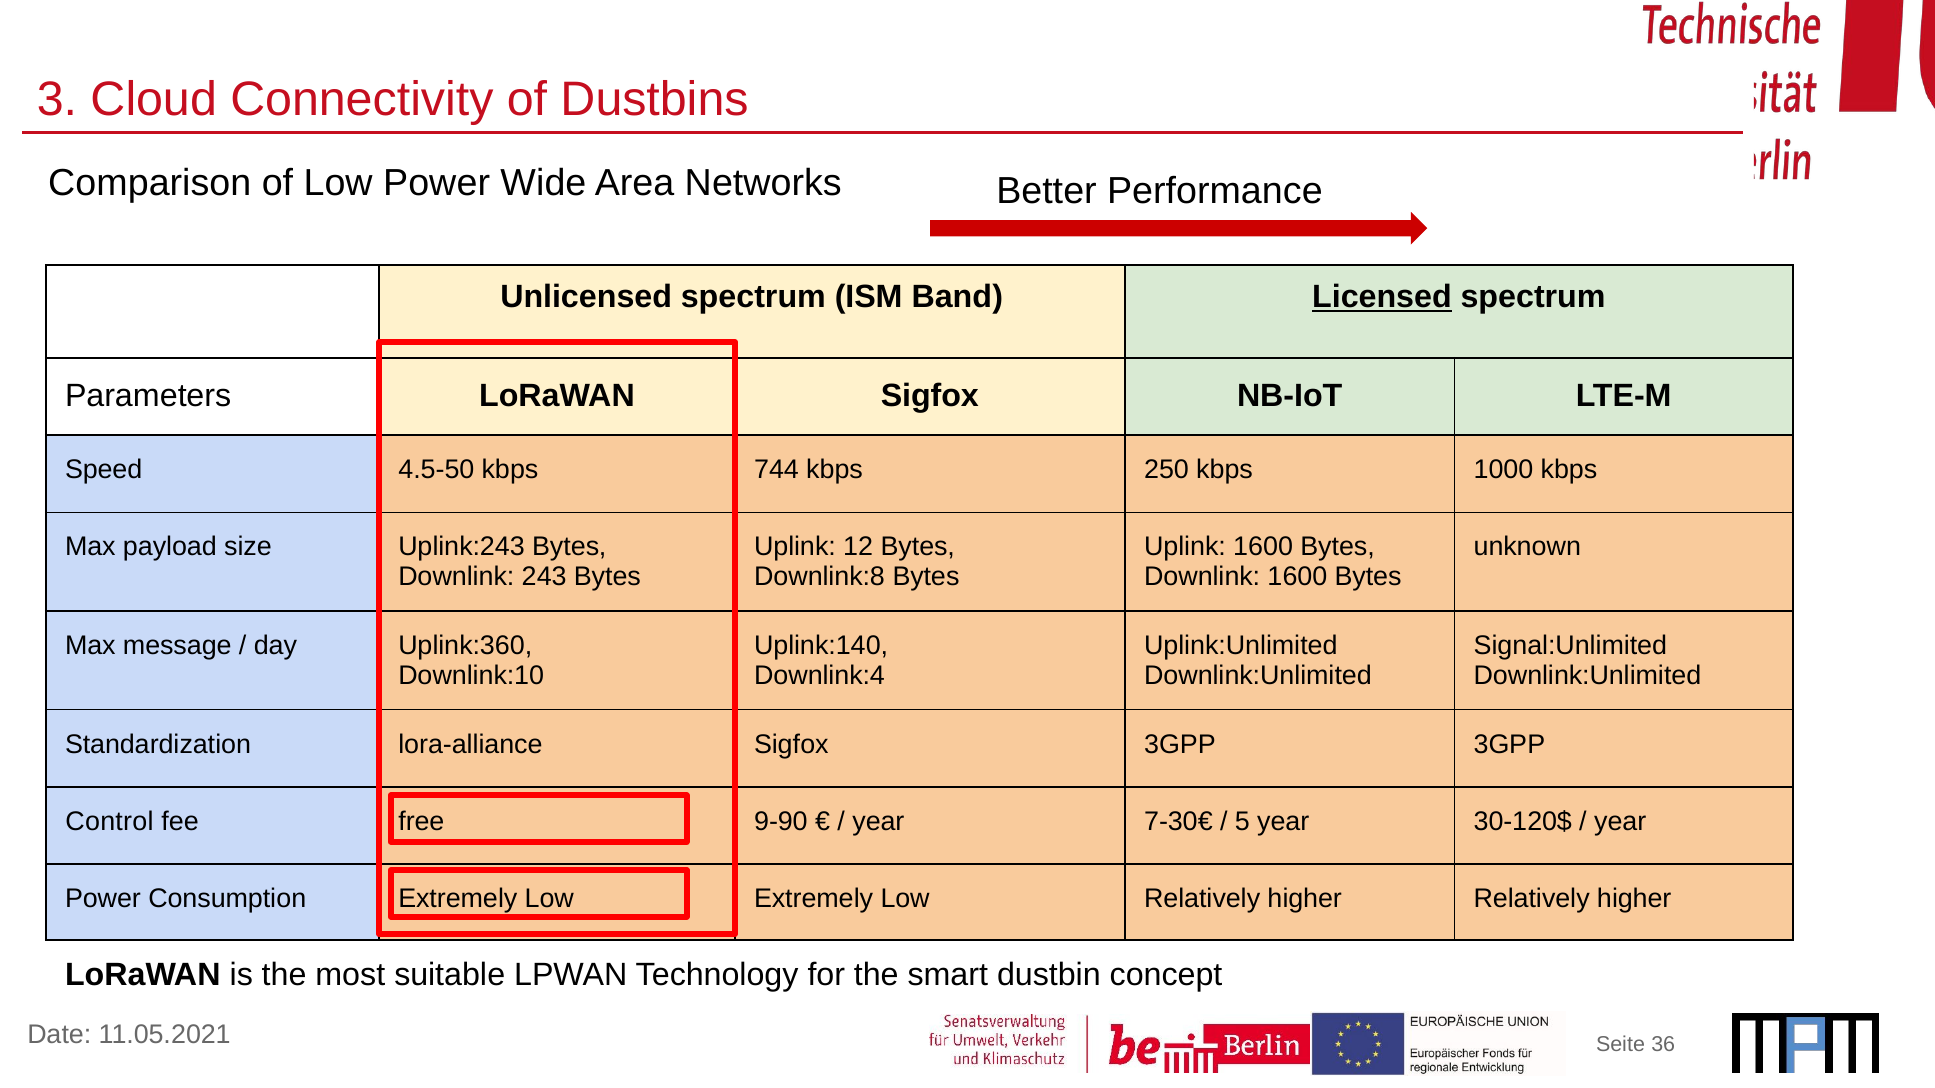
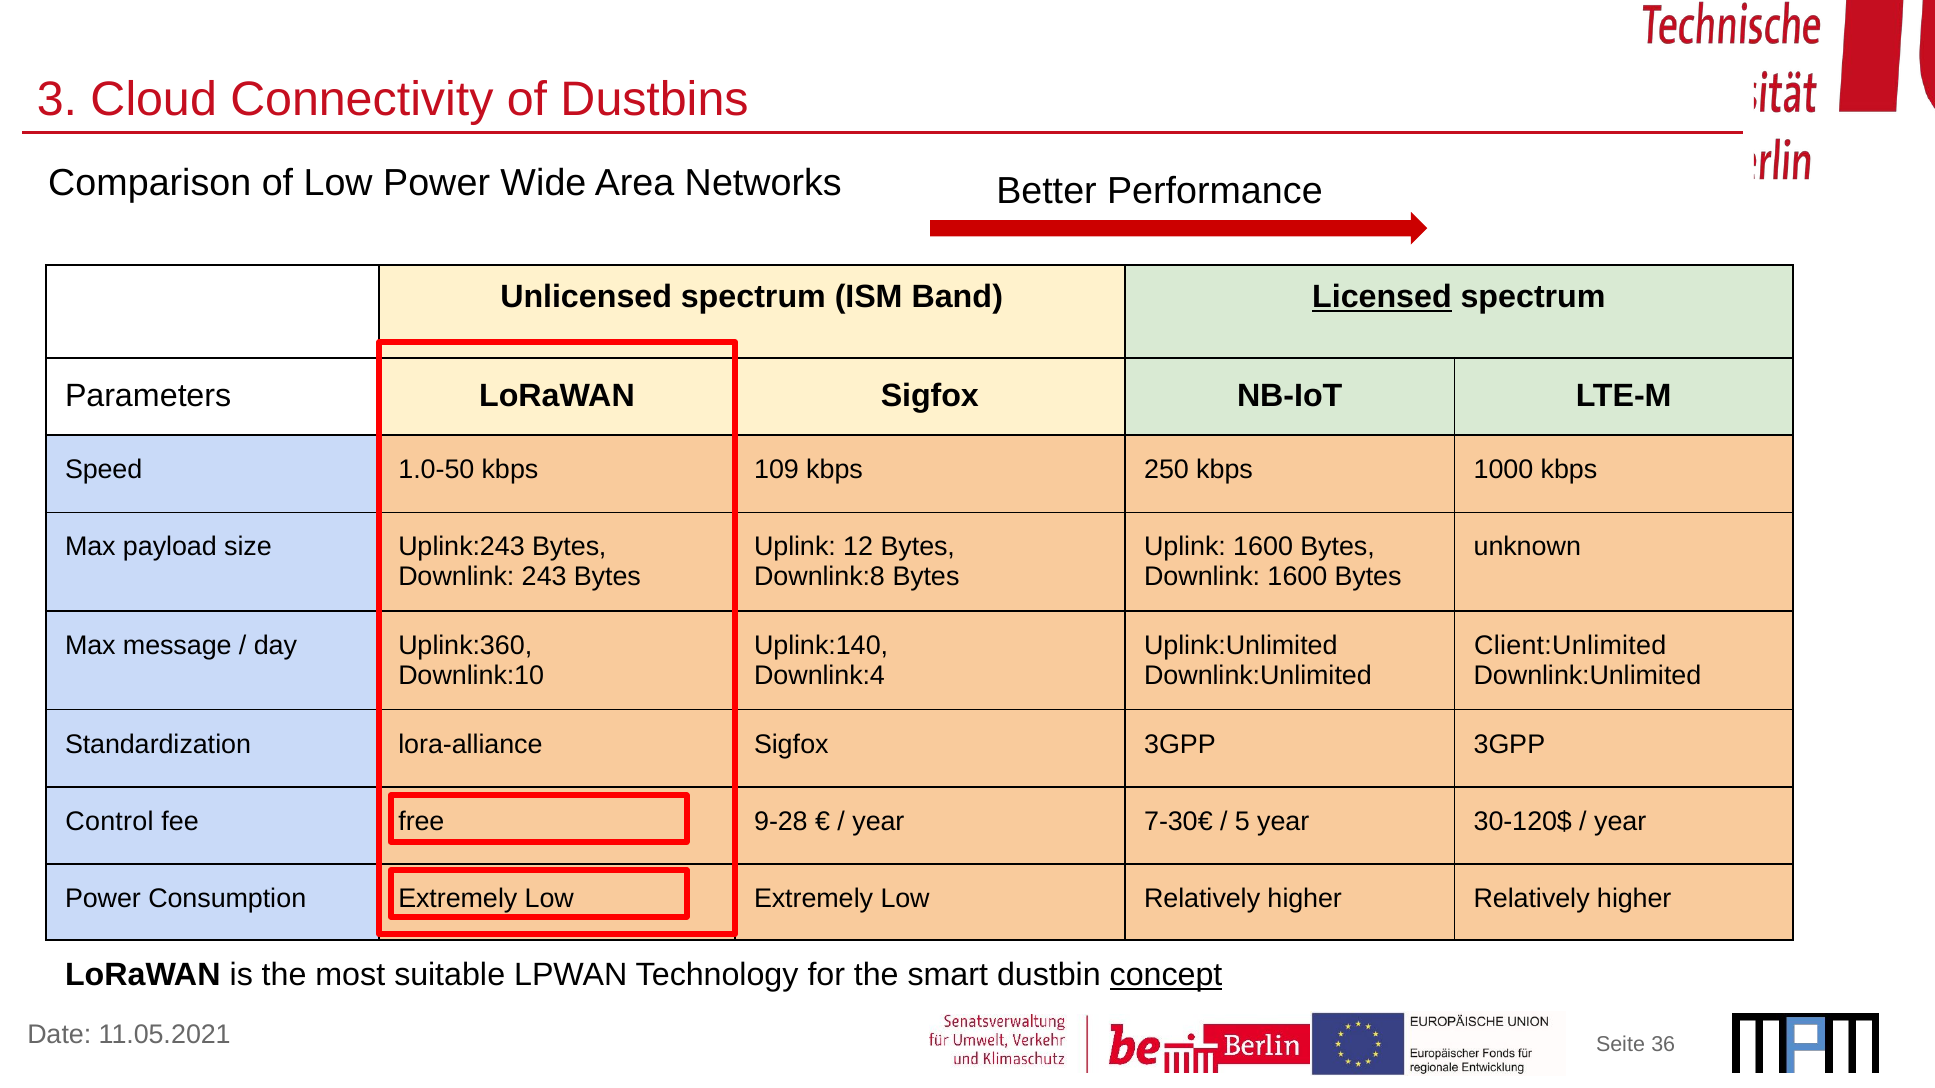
4.5-50: 4.5-50 -> 1.0-50 (436, 470)
744: 744 -> 109 (777, 470)
Signal:Unlimited: Signal:Unlimited -> Client:Unlimited (1570, 646)
9-90: 9-90 -> 9-28 (781, 822)
concept underline: none -> present (1166, 976)
